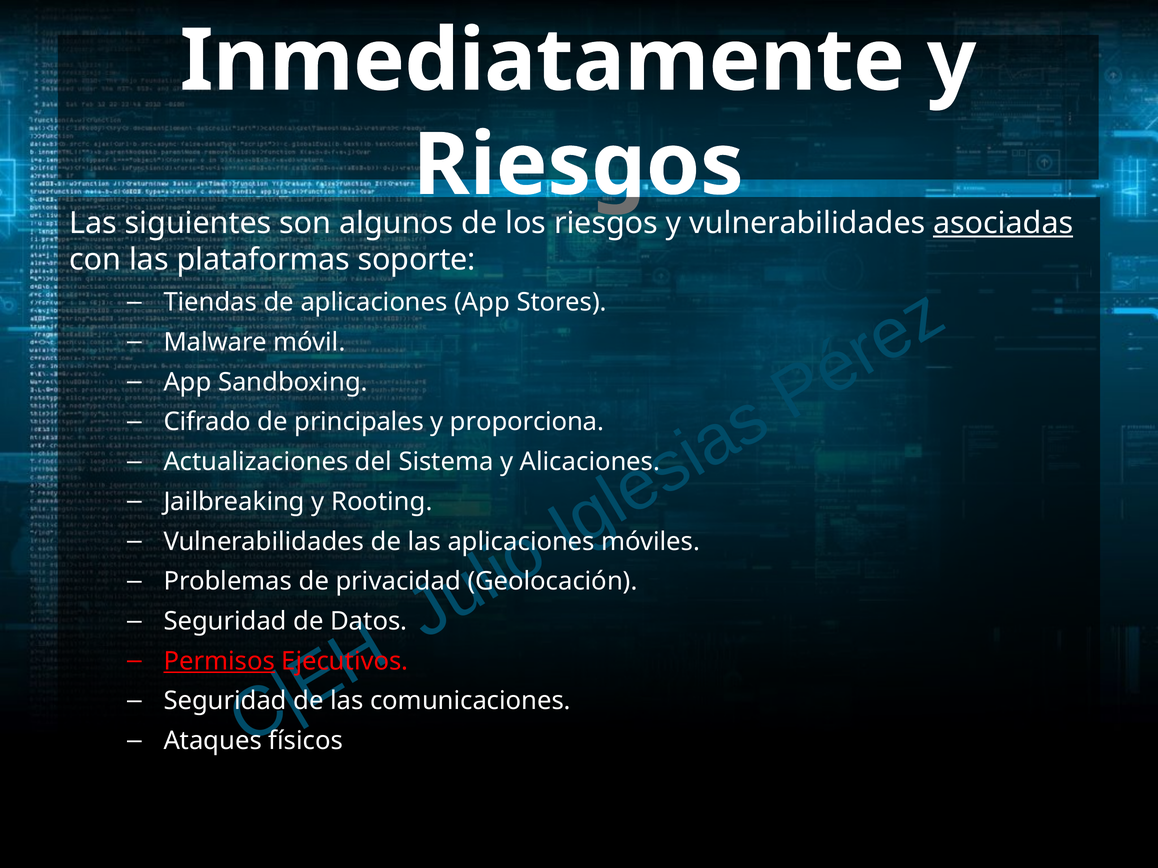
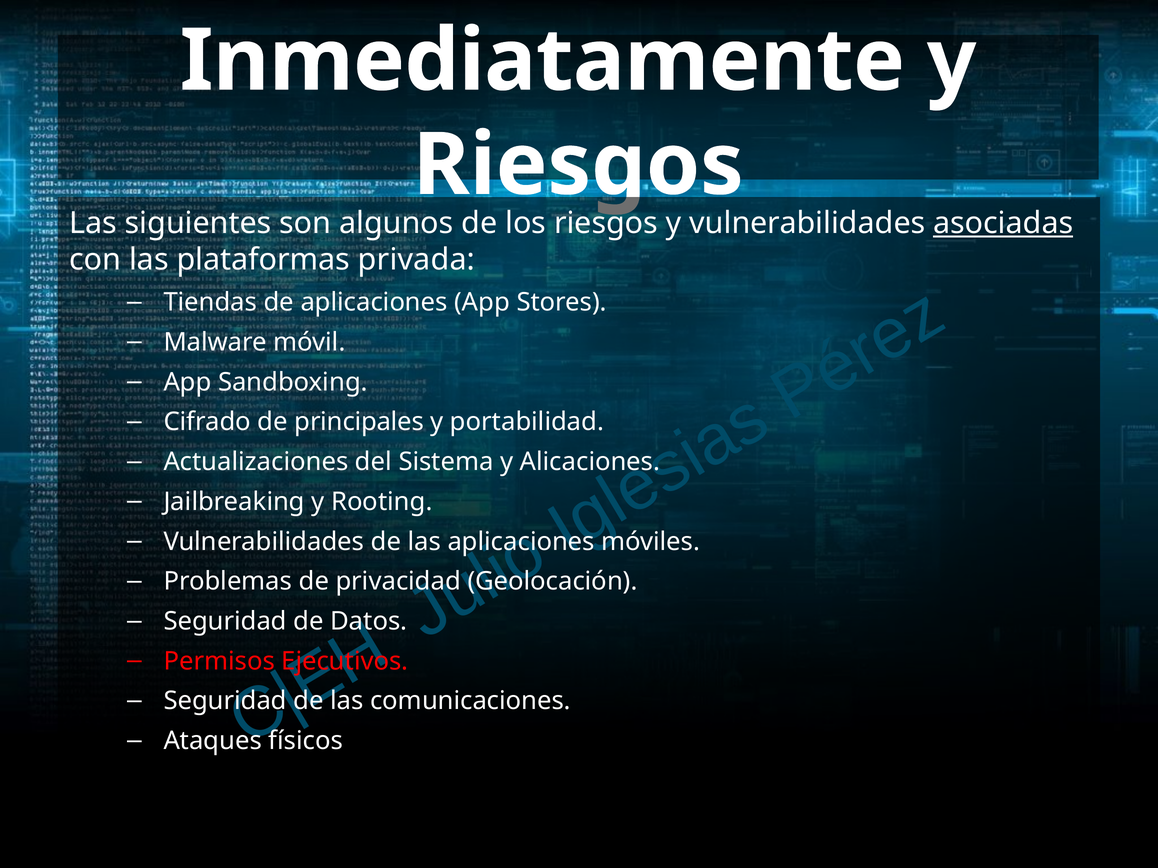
soporte: soporte -> privada (416, 260)
proporciona: proporciona -> portabilidad (527, 422)
Permisos underline: present -> none (219, 662)
